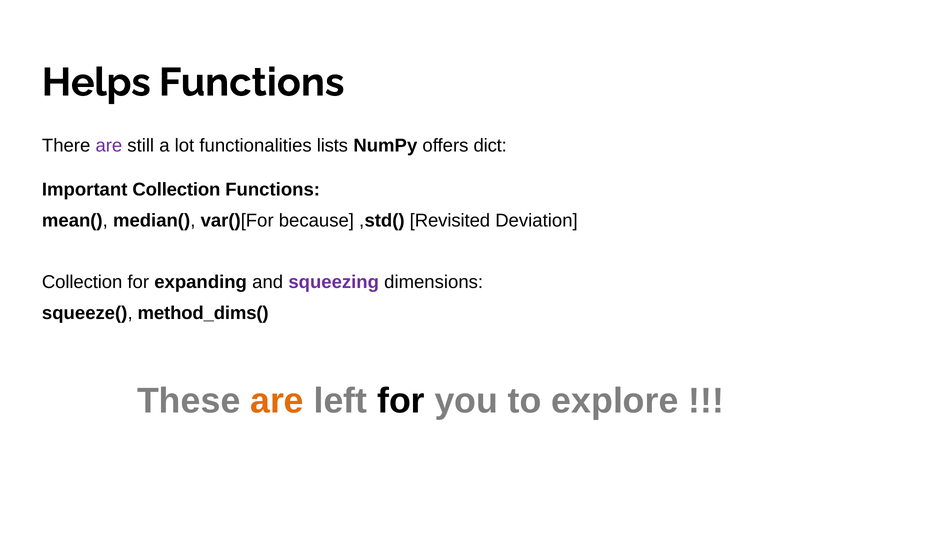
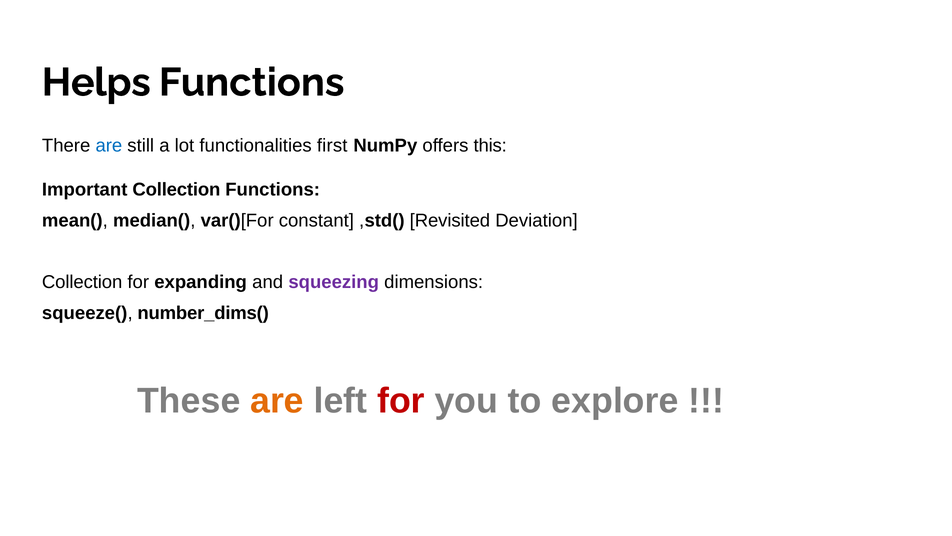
are colour: purple -> blue (109, 145)
lists: lists -> first (332, 145)
dict: dict -> this (490, 145)
because: because -> constant (316, 220)
method_dims(: method_dims( -> number_dims( (203, 313)
for colour: black -> red (401, 400)
